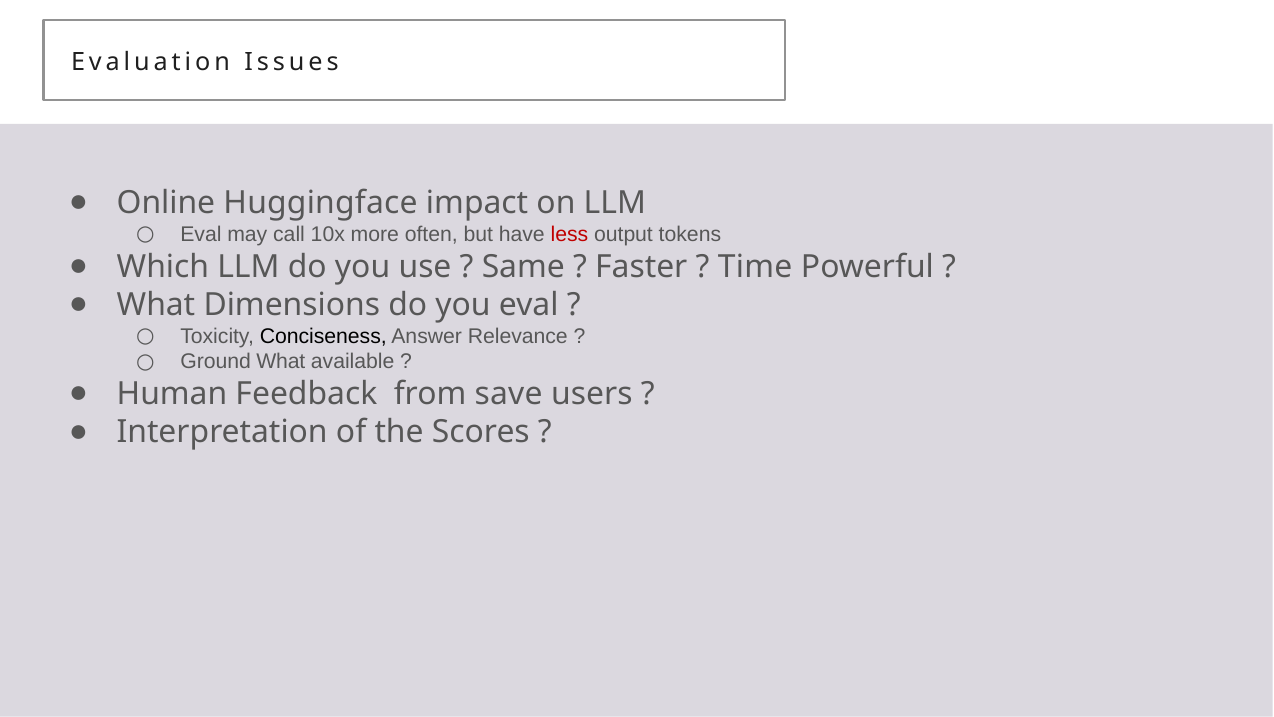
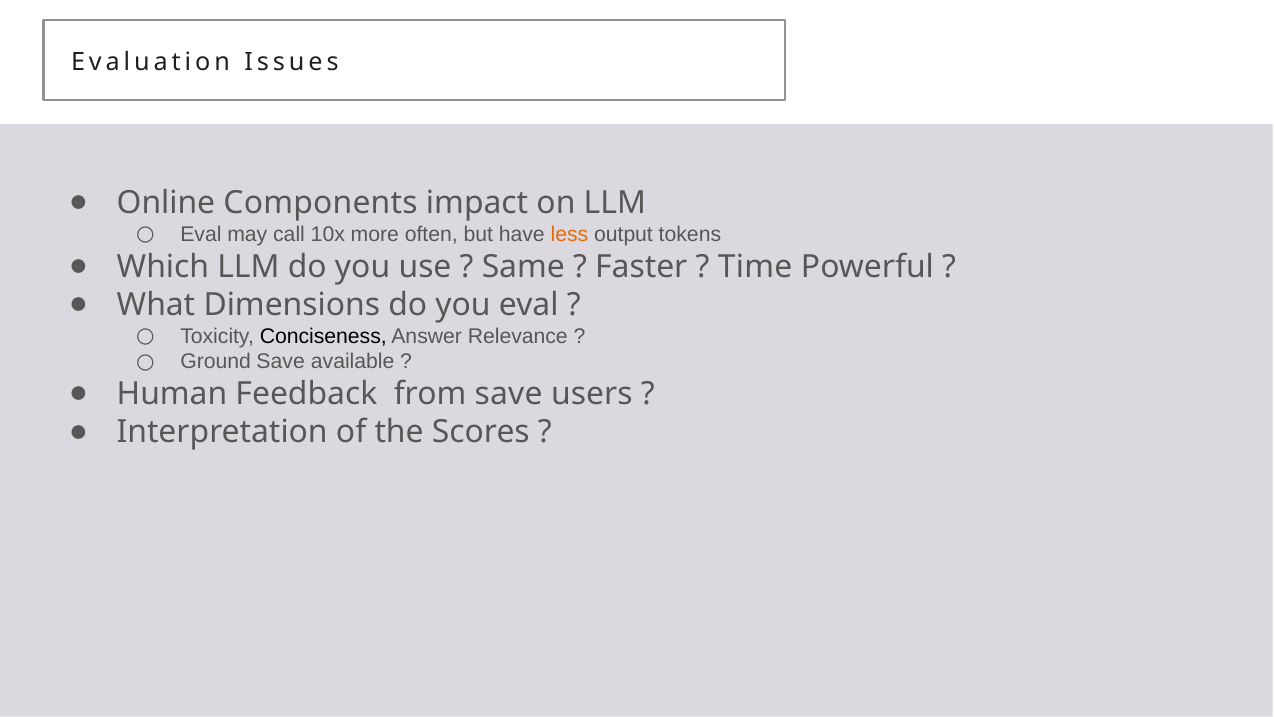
Huggingface: Huggingface -> Components (321, 203)
less colour: red -> orange (569, 234)
Ground What: What -> Save (281, 361)
